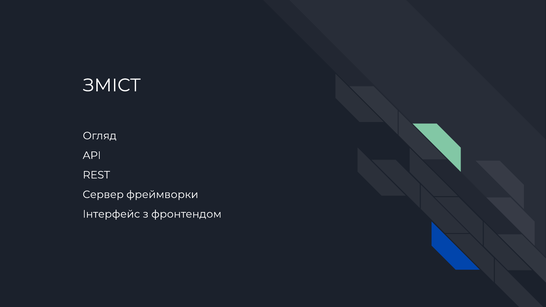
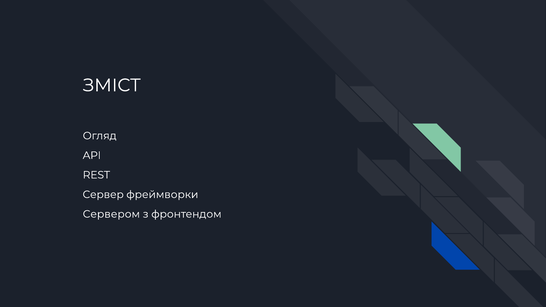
Інтерфейс: Інтерфейс -> Сервером (111, 214)
